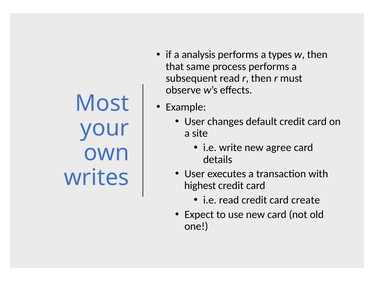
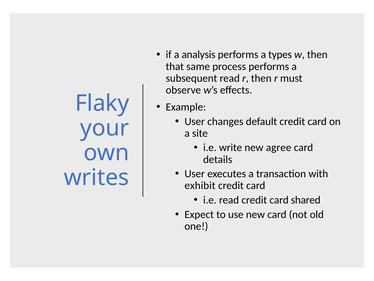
Most: Most -> Flaky (102, 103)
highest: highest -> exhibit (200, 185)
create: create -> shared (306, 200)
